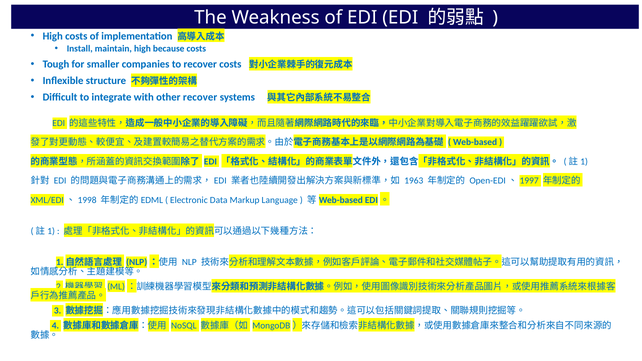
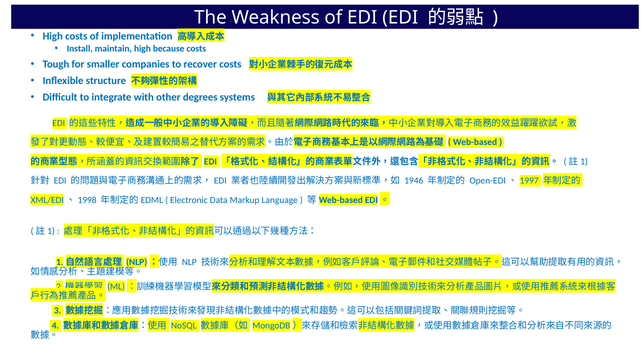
other recover: recover -> degrees (200, 97)
1963: 1963 -> 1946 (414, 181)
